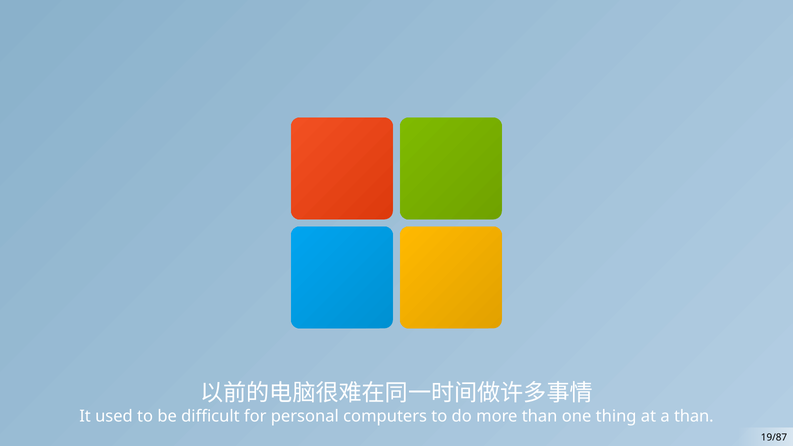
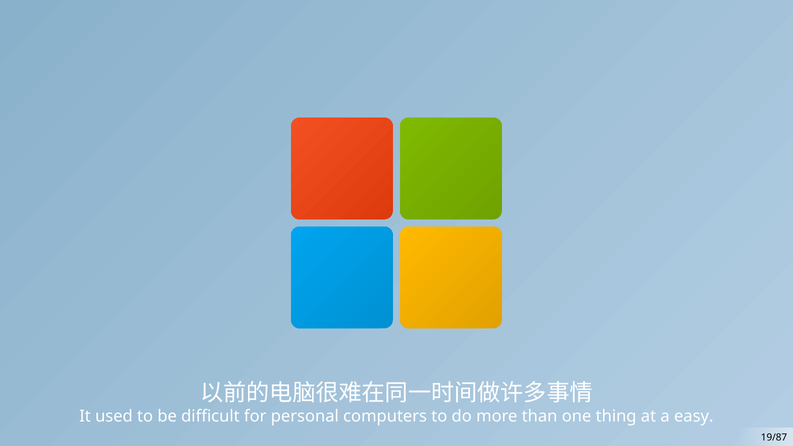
a than: than -> easy (694, 416)
